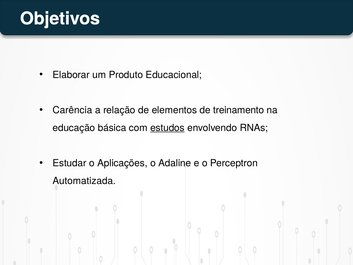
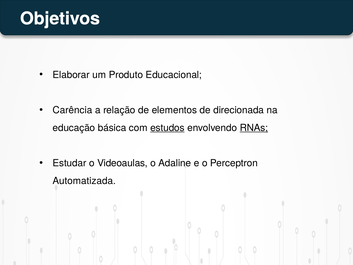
treinamento: treinamento -> direcionada (239, 110)
RNAs underline: none -> present (254, 128)
Aplicações: Aplicações -> Videoaulas (122, 163)
